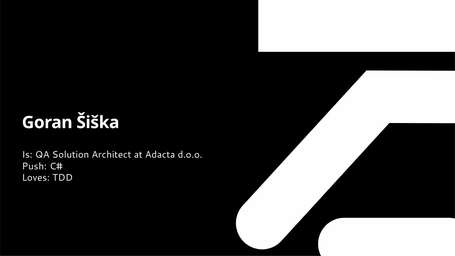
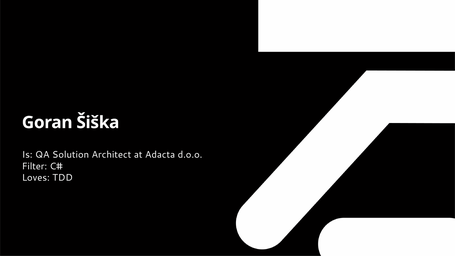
Push: Push -> Filter (34, 166)
